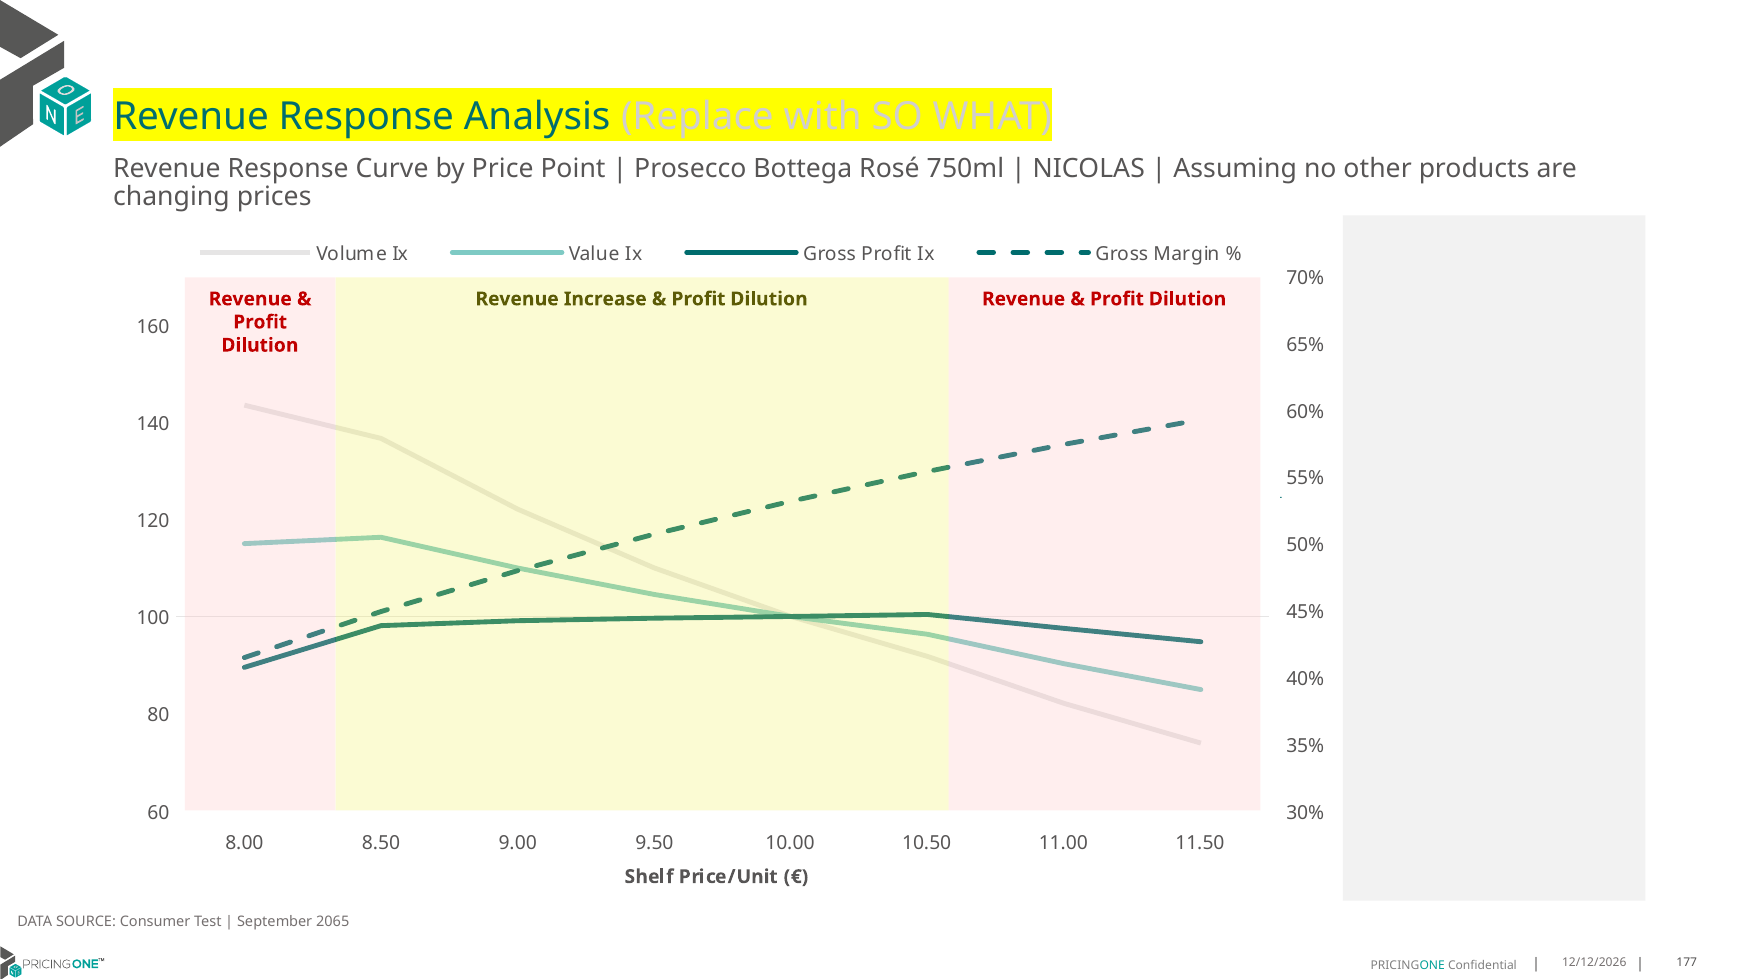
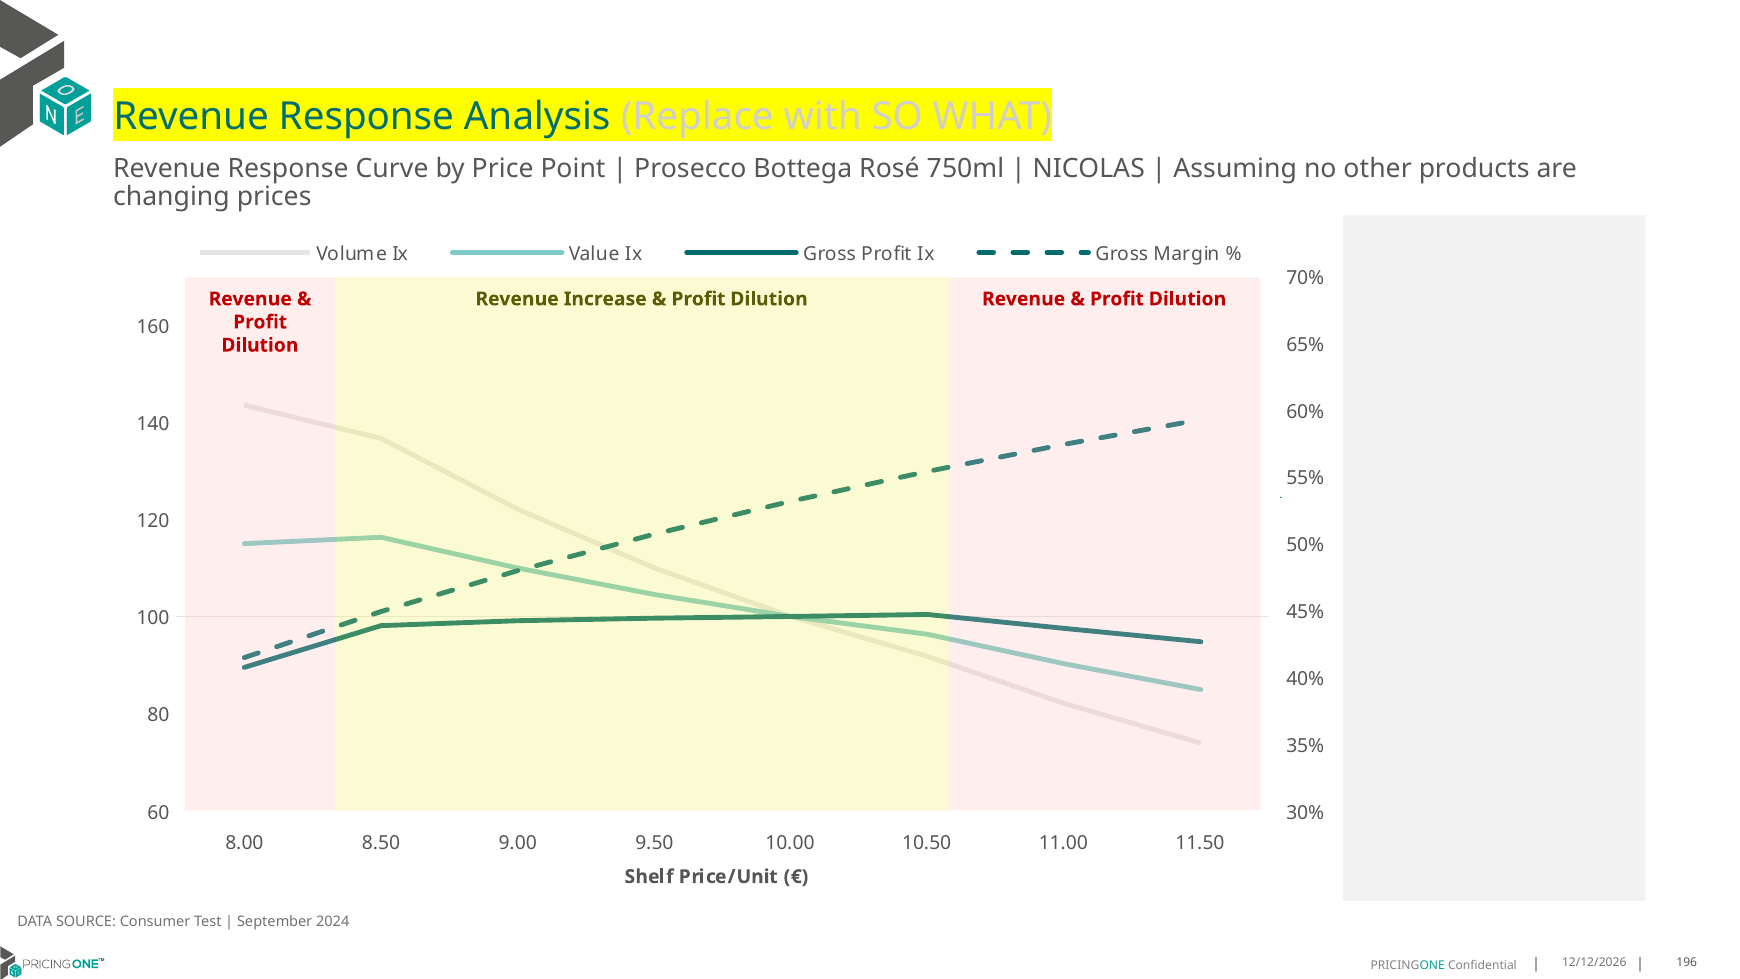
2065: 2065 -> 2024 (333, 922)
177: 177 -> 196 (1687, 962)
